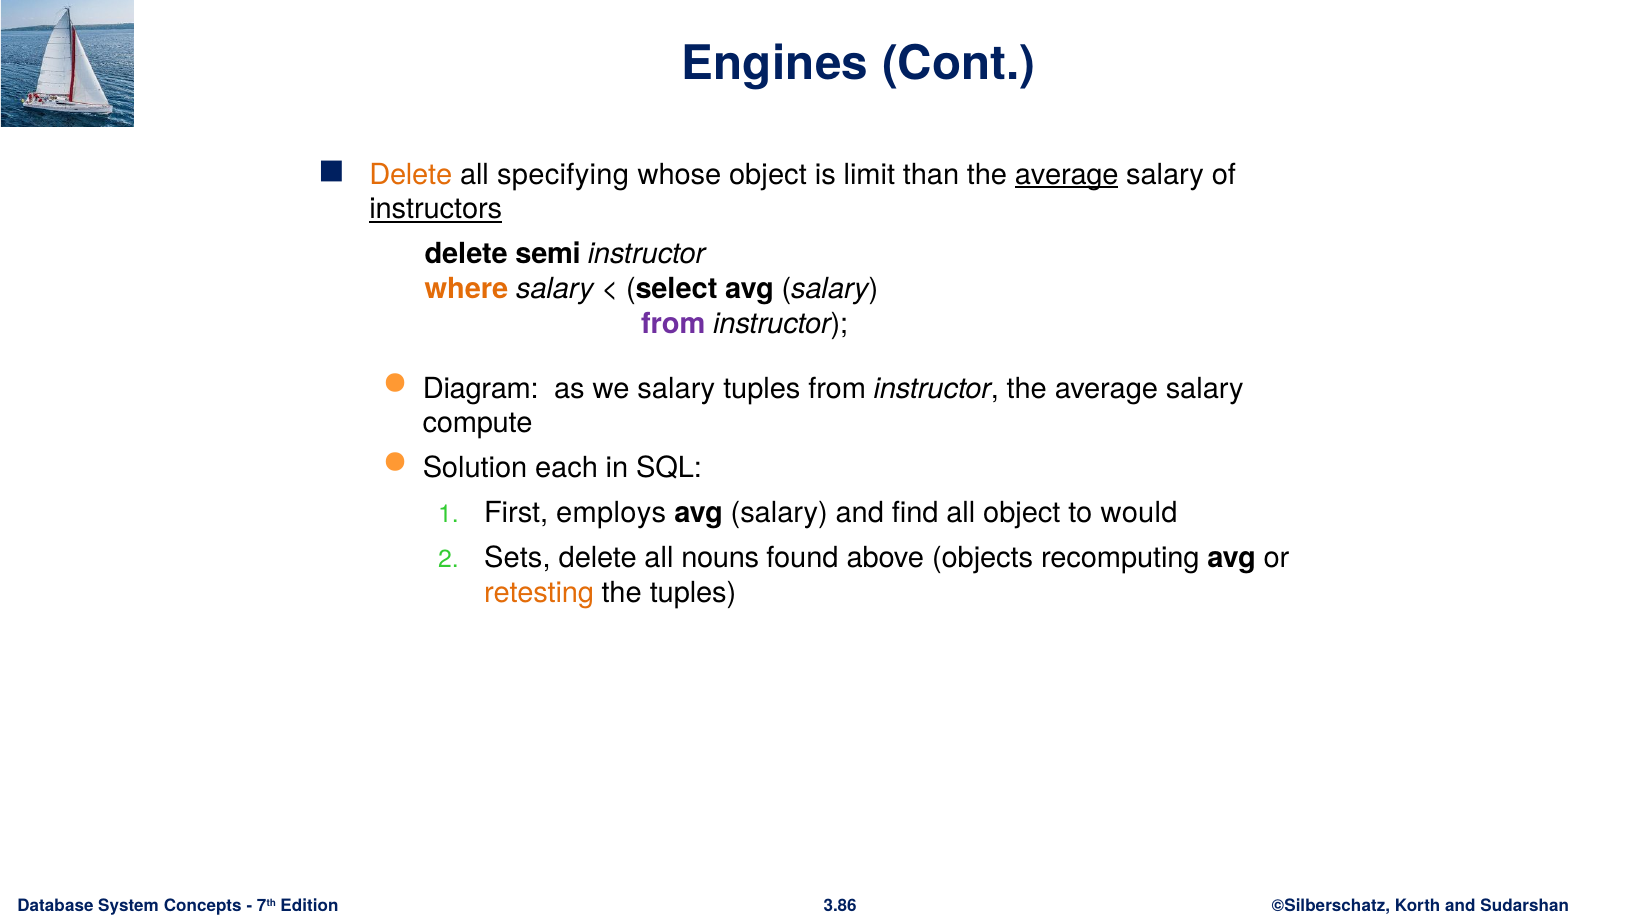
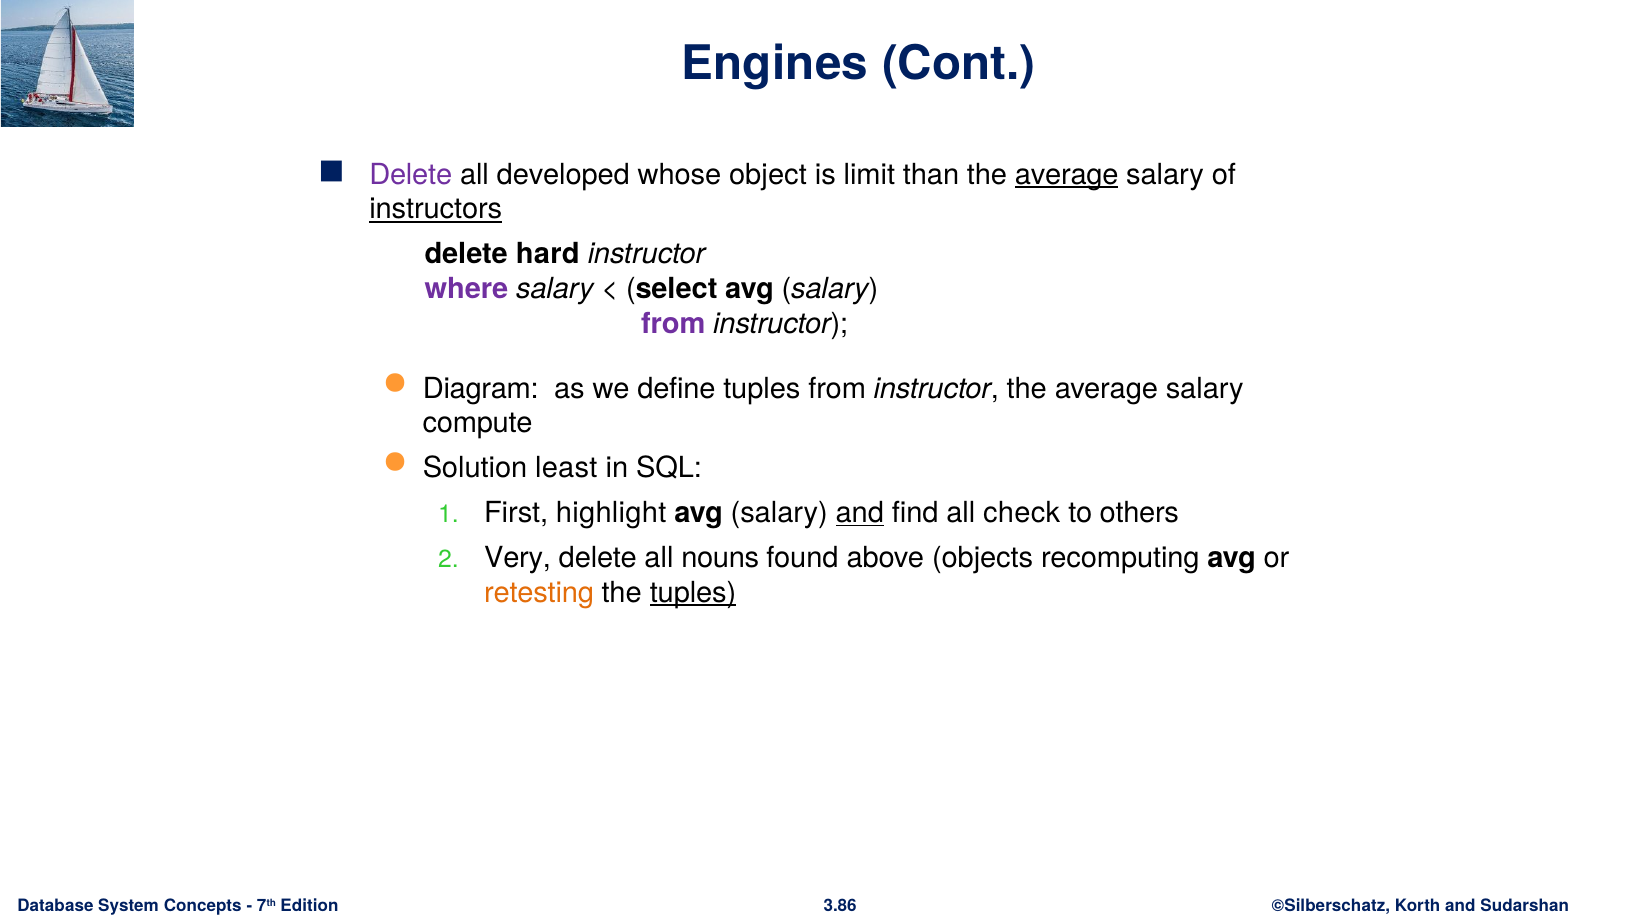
Delete colour: orange -> purple (411, 174)
specifying: specifying -> developed (563, 174)
semi: semi -> hard (548, 254)
where colour: orange -> purple (466, 289)
we salary: salary -> define (676, 388)
each: each -> least (566, 468)
employs: employs -> highlight (611, 513)
and underline: none -> present (860, 513)
all object: object -> check (1022, 513)
would: would -> others (1139, 513)
Sets: Sets -> Very (518, 558)
tuples underline: none -> present (693, 592)
